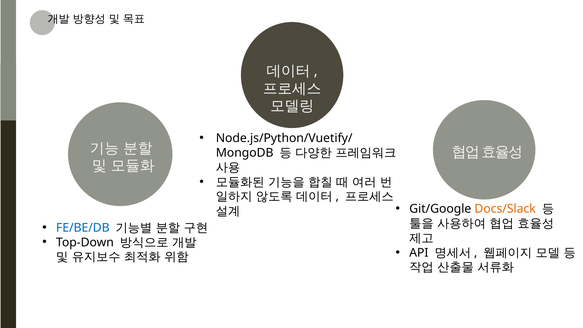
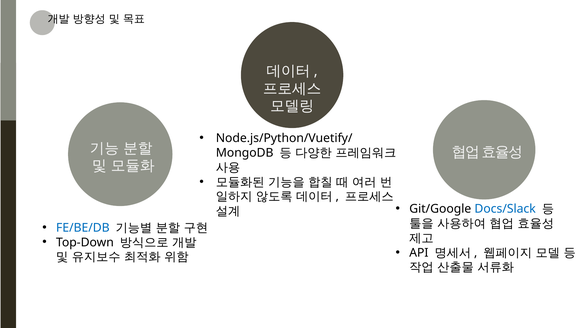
Docs/Slack colour: orange -> blue (505, 209)
